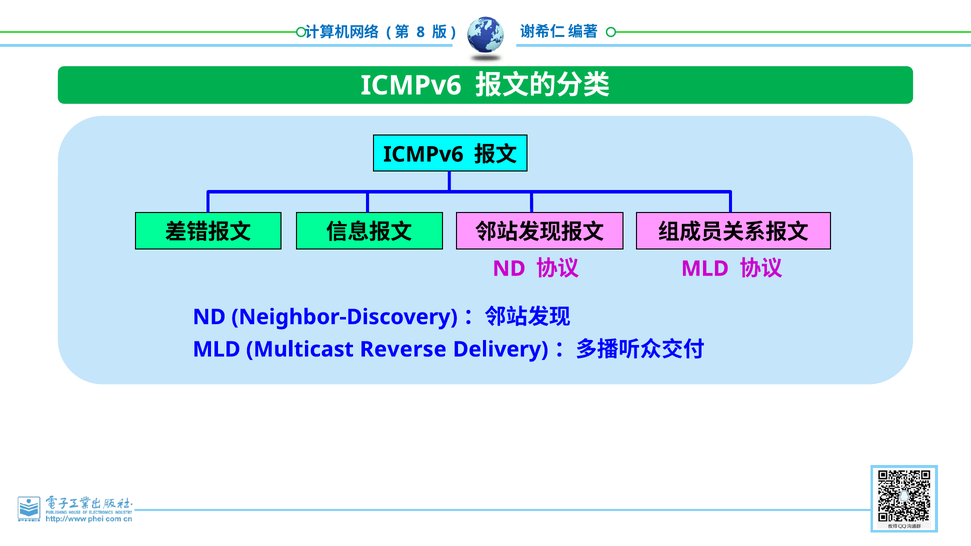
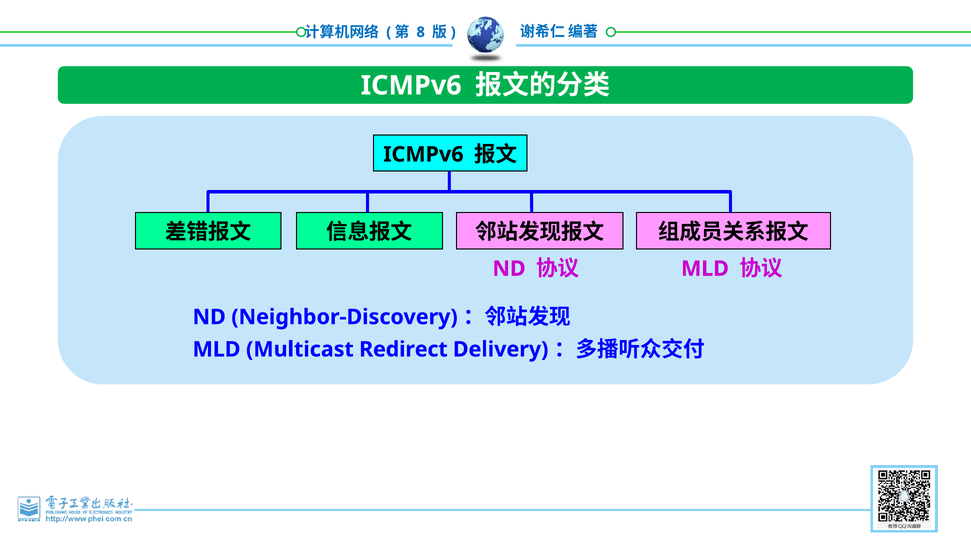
Reverse: Reverse -> Redirect (403, 350)
